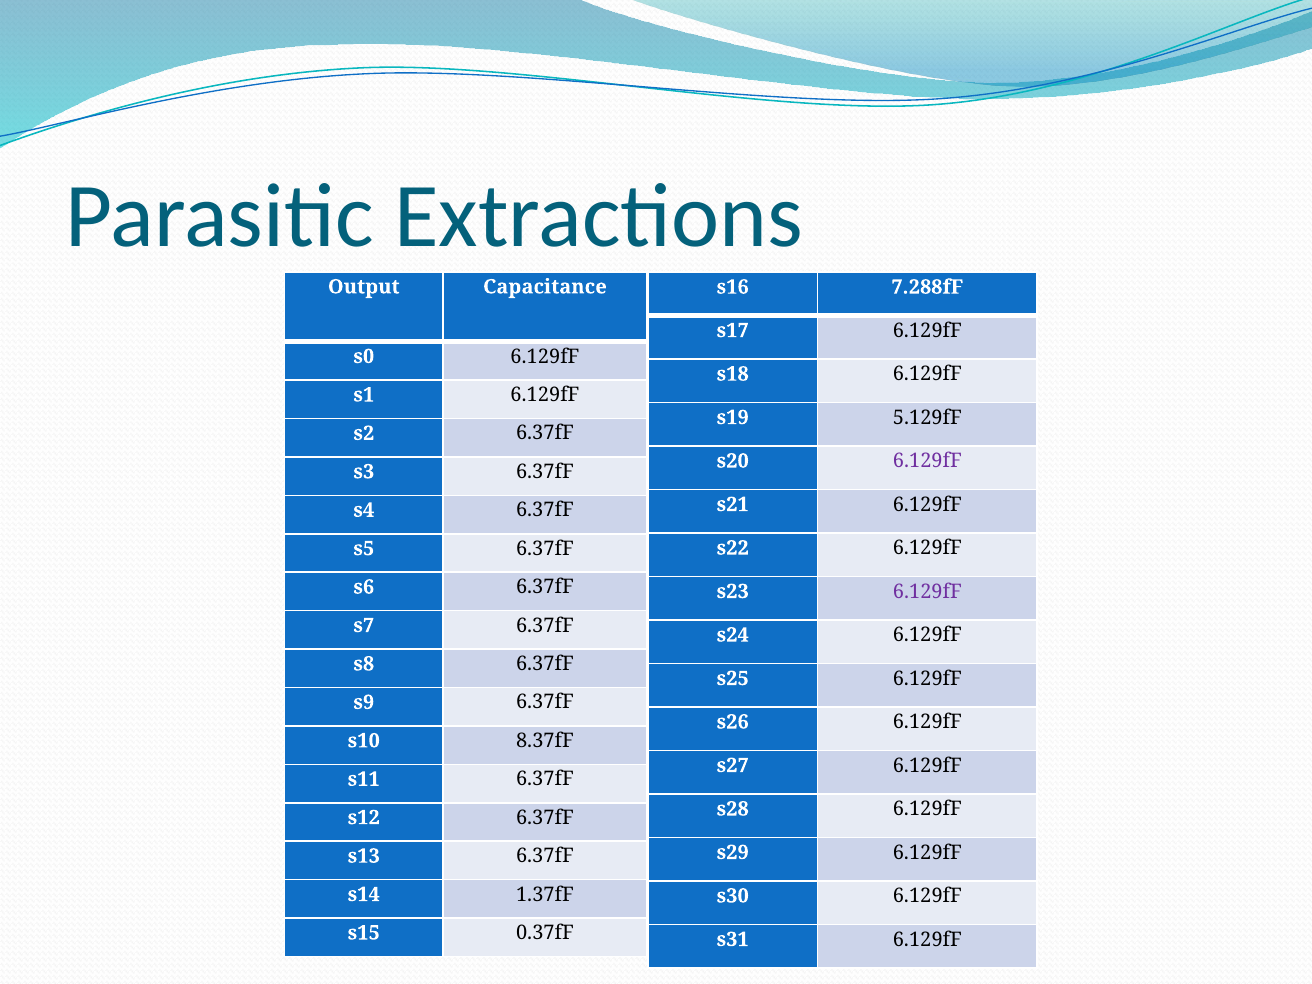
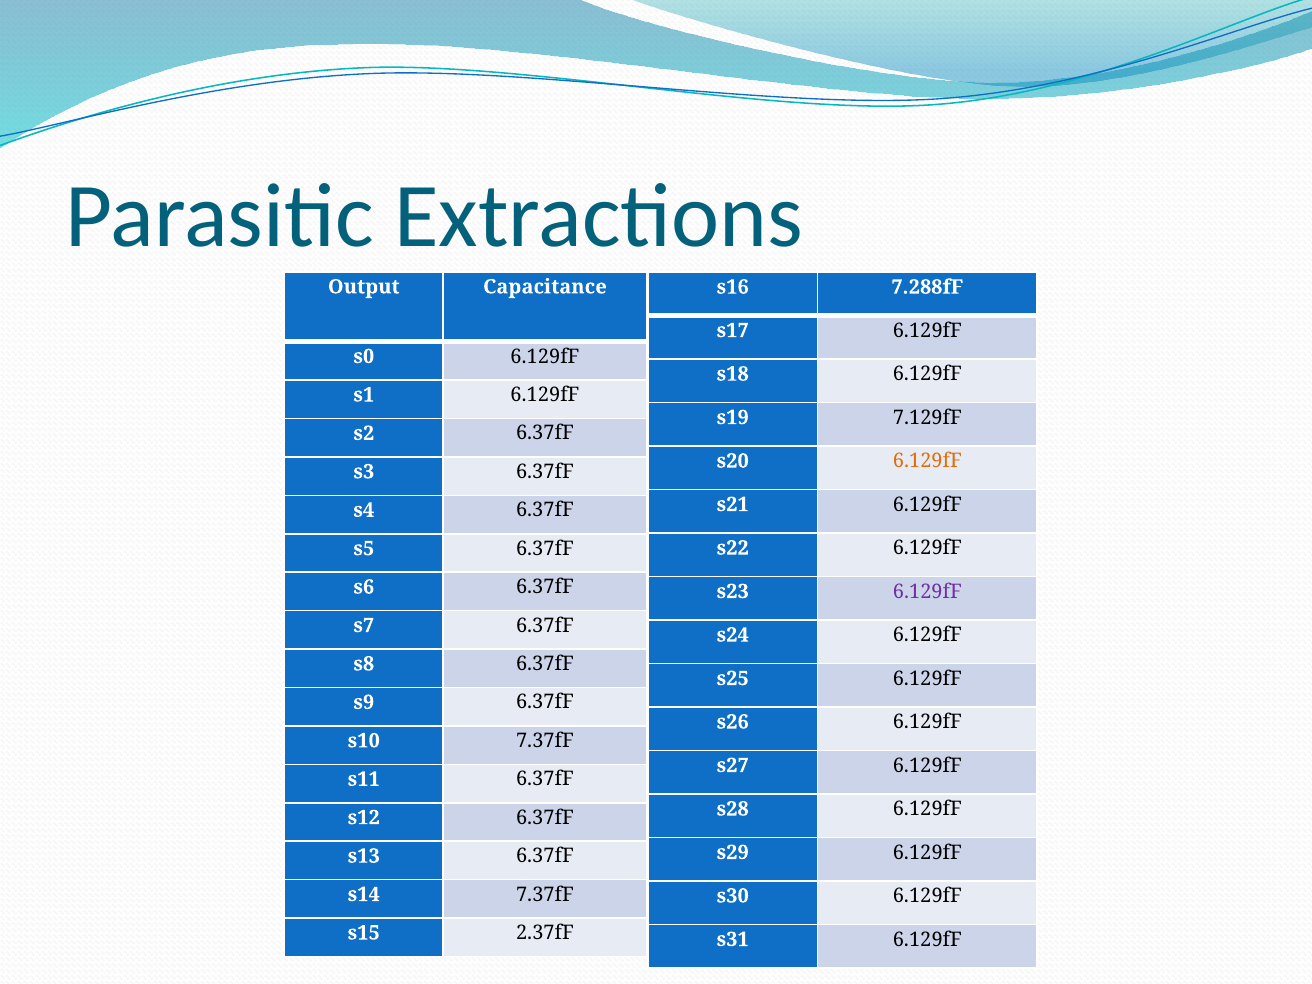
5.129fF: 5.129fF -> 7.129fF (927, 418)
6.129fF colour: purple -> orange (927, 461)
s10 8.37fF: 8.37fF -> 7.37fF (545, 741)
s14 1.37fF: 1.37fF -> 7.37fF (545, 894)
0.37fF: 0.37fF -> 2.37fF (545, 933)
